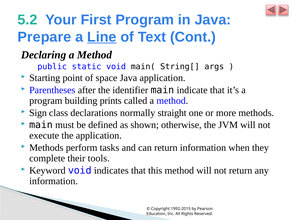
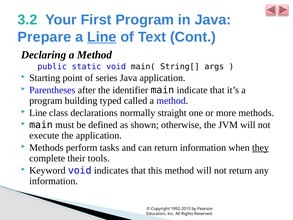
5.2: 5.2 -> 3.2 (27, 20)
space: space -> series (107, 78)
prints: prints -> typed (111, 100)
Sign: Sign -> Line (38, 113)
they underline: none -> present (260, 148)
